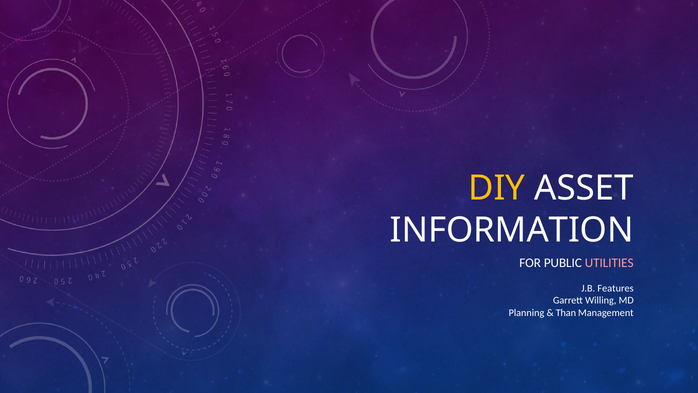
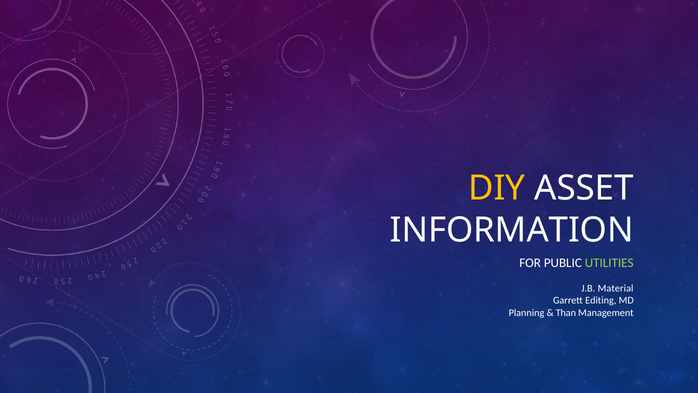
UTILITIES colour: pink -> light green (609, 262)
Features: Features -> Material (616, 288)
Willing: Willing -> Editing (601, 300)
